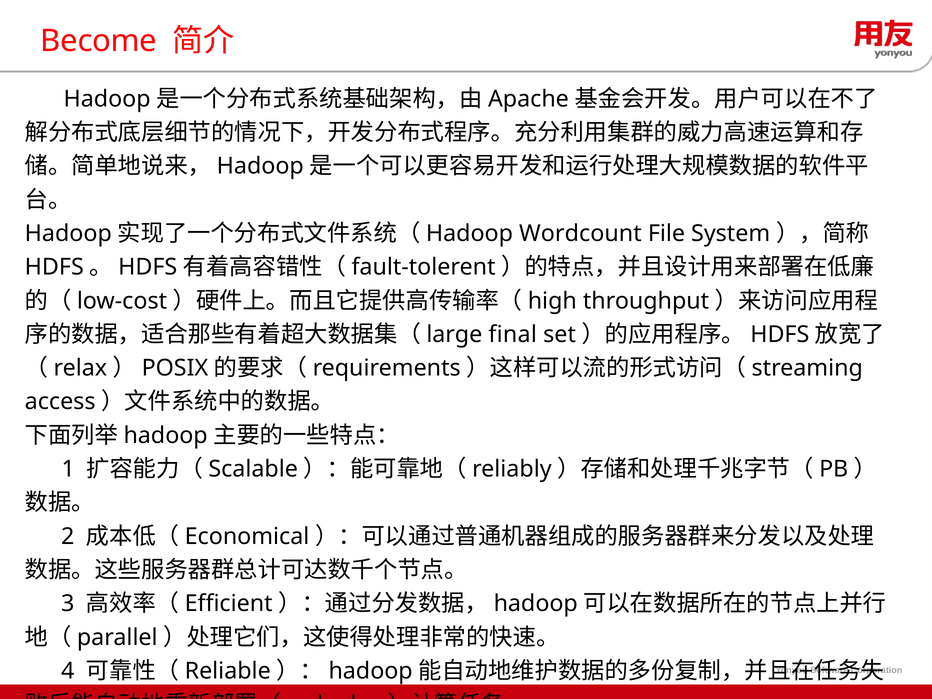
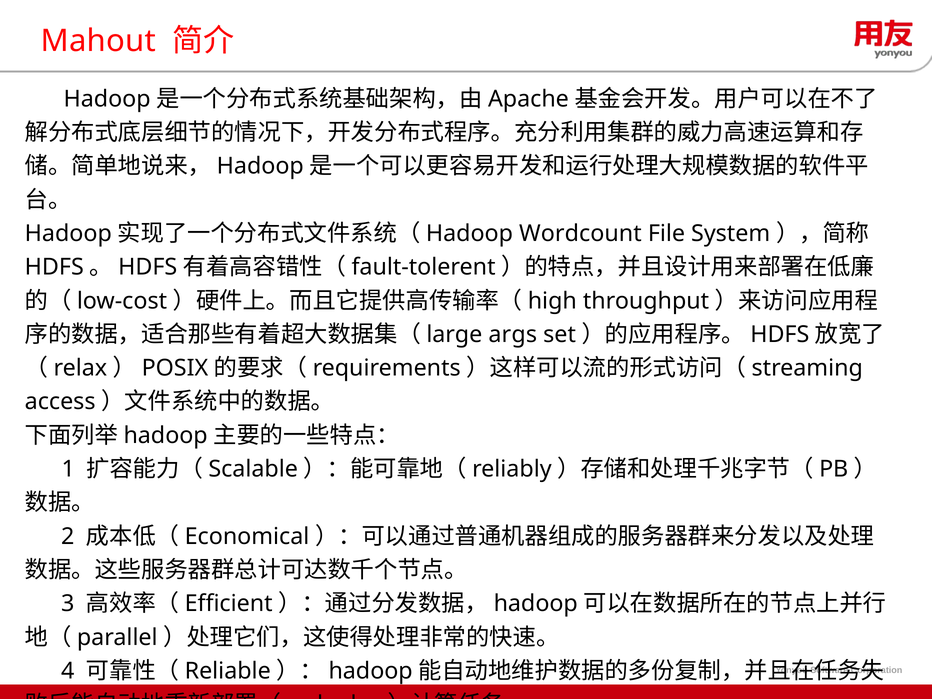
Become: Become -> Mahout (98, 41)
final: final -> args (513, 335)
